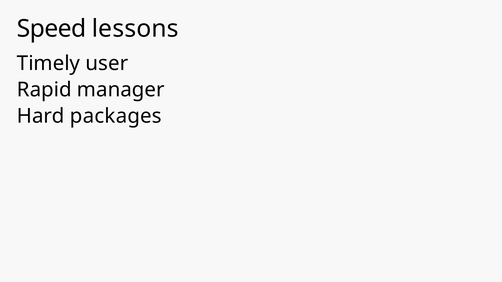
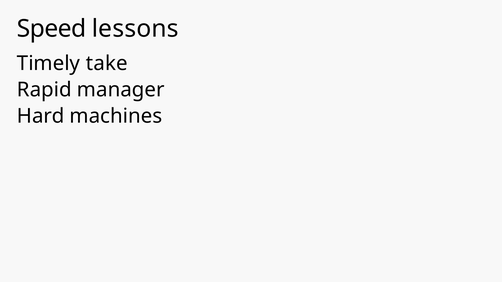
user: user -> take (107, 64)
packages: packages -> machines (116, 116)
